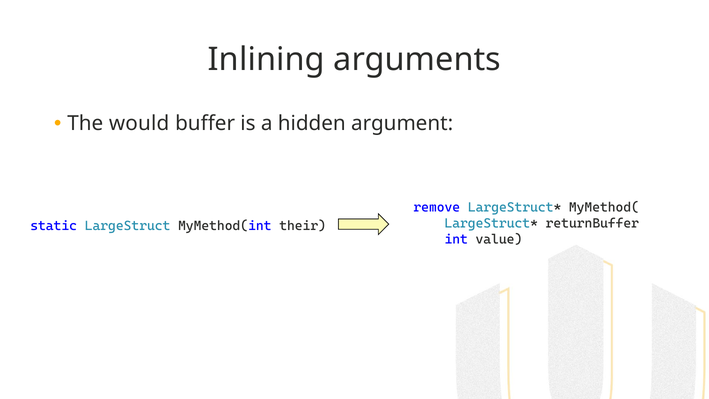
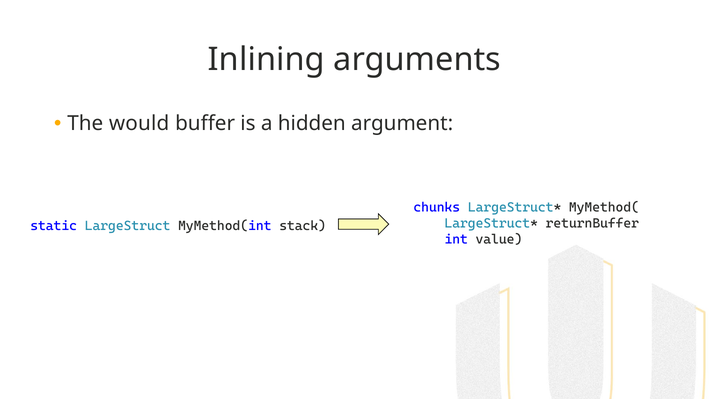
remove: remove -> chunks (437, 207)
their: their -> stack (303, 226)
